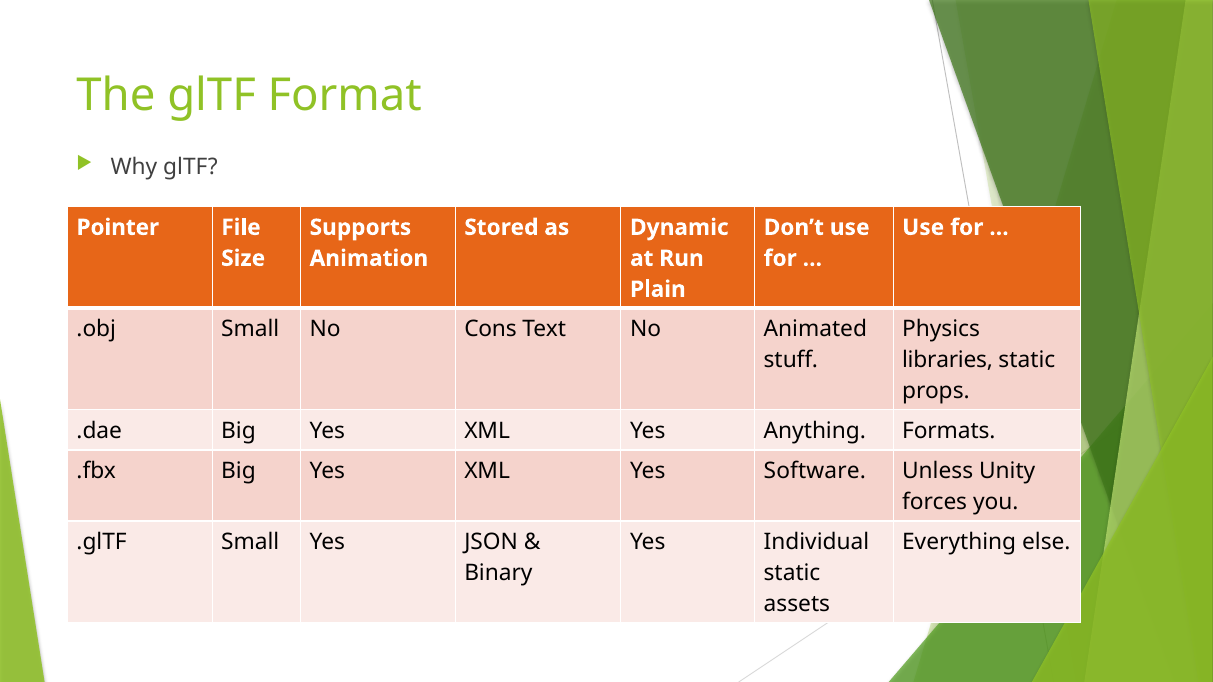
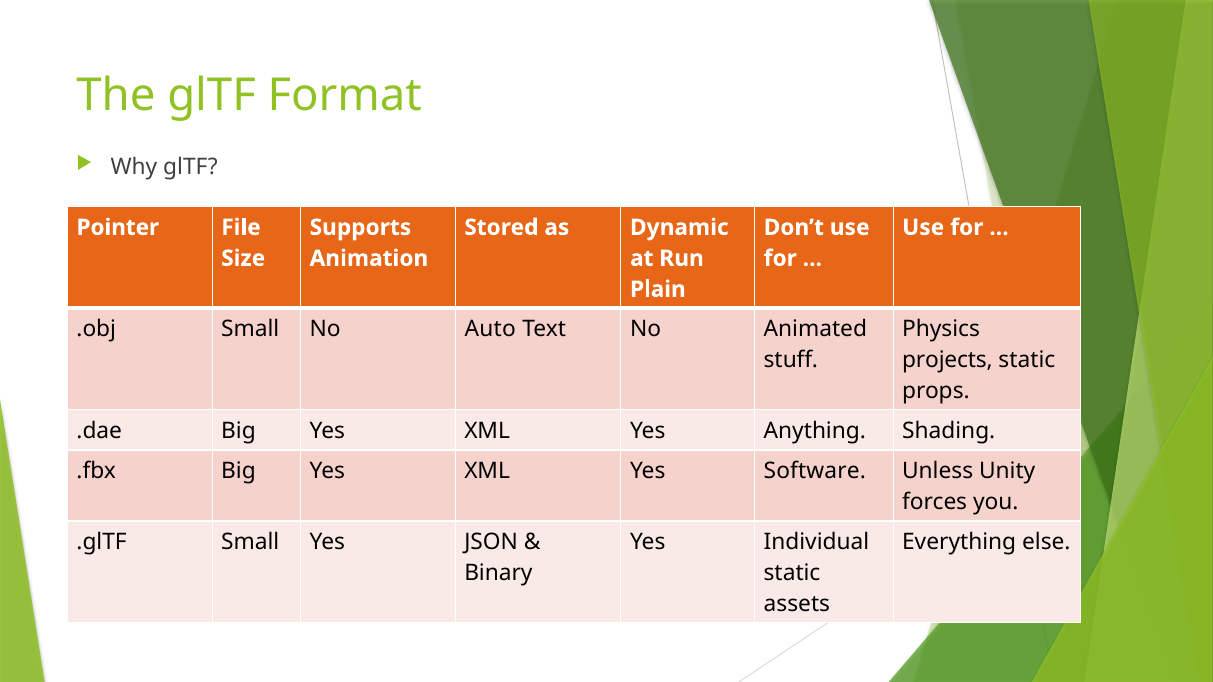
Cons: Cons -> Auto (490, 329)
libraries: libraries -> projects (947, 360)
Formats: Formats -> Shading (949, 431)
